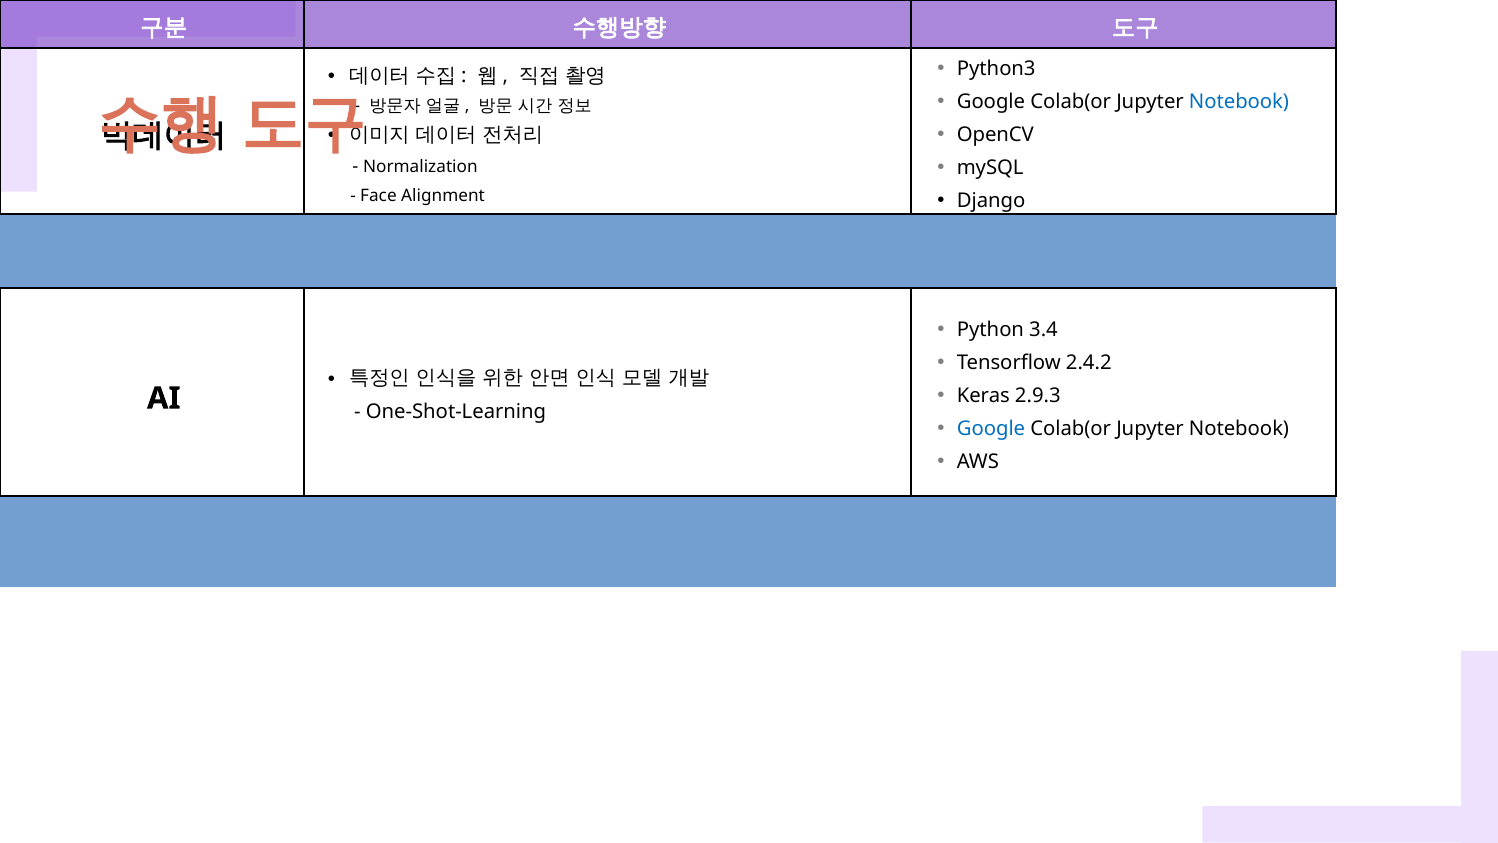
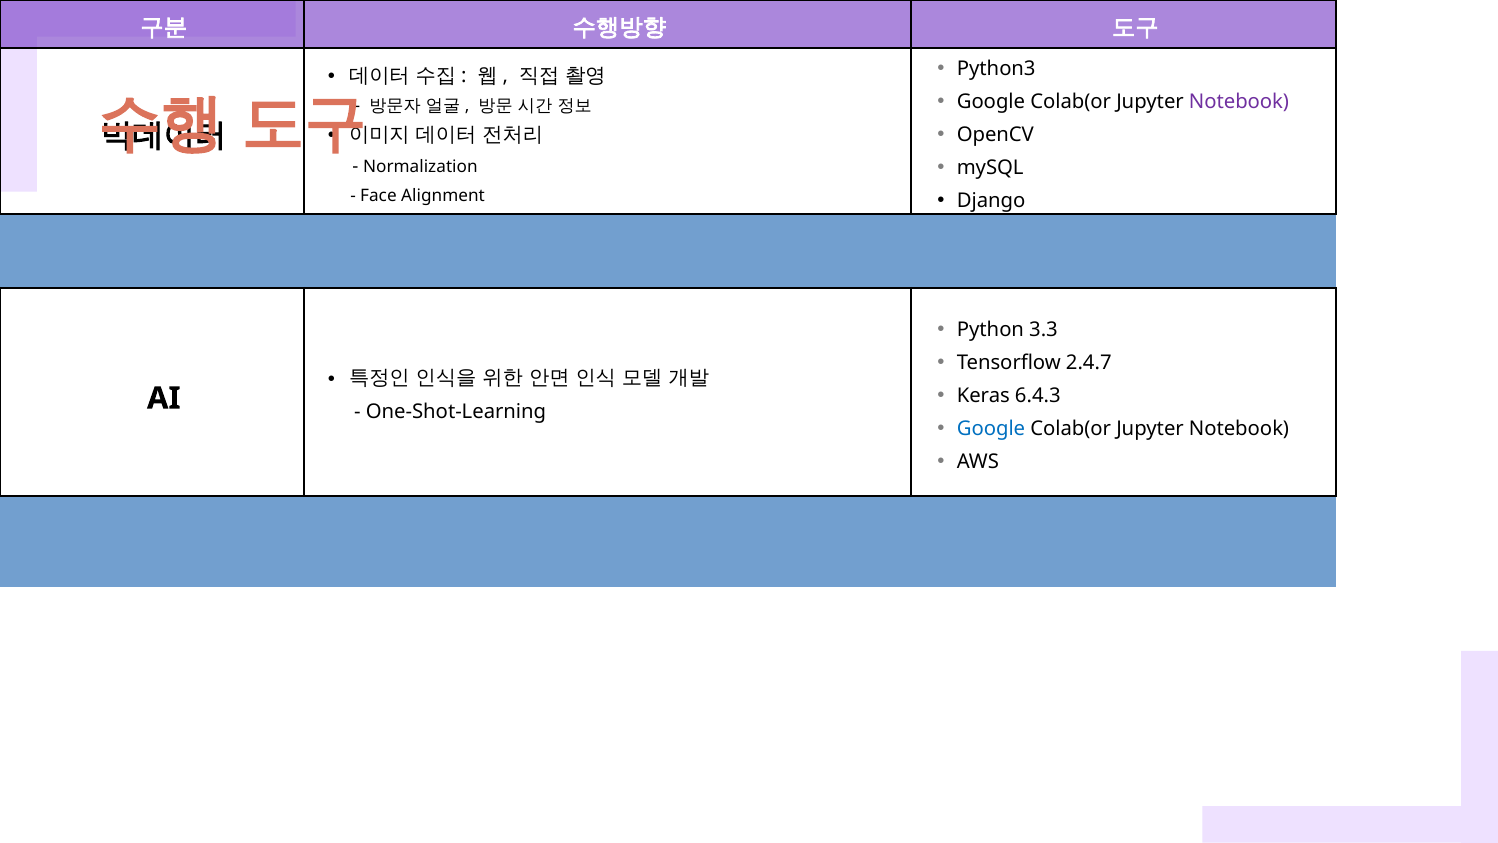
Notebook colour: blue -> purple (1239, 102)
3.4: 3.4 -> 3.3 (1044, 330)
2.4.2: 2.4.2 -> 2.4.7 (1089, 363)
2.9.3: 2.9.3 -> 6.4.3 (1038, 396)
